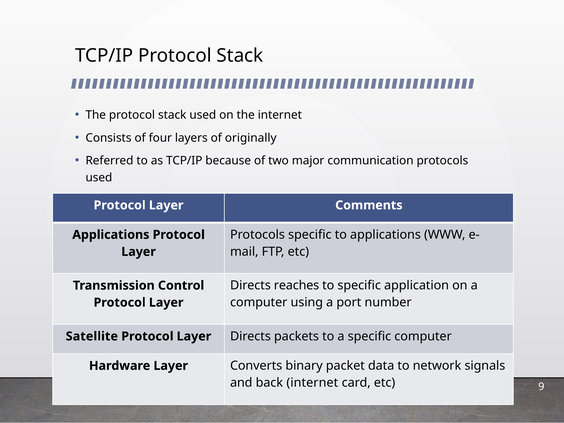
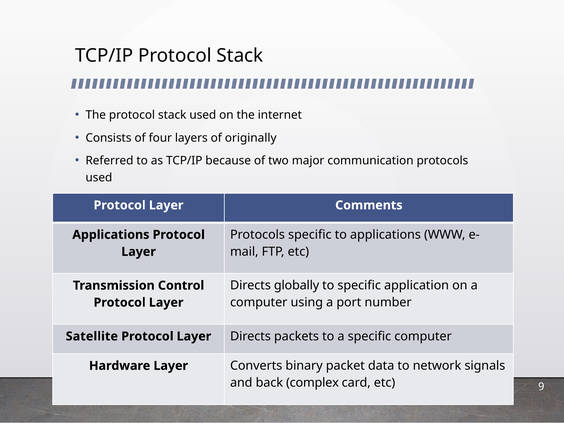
reaches: reaches -> globally (297, 286)
back internet: internet -> complex (312, 383)
